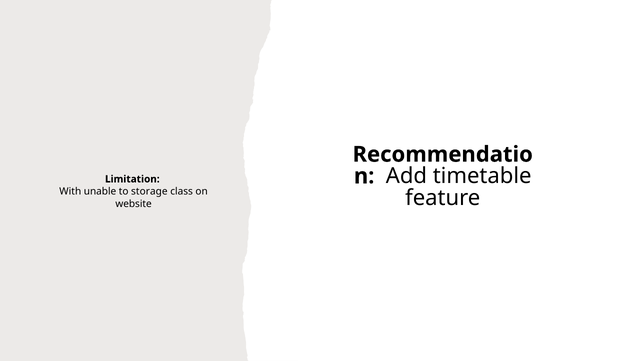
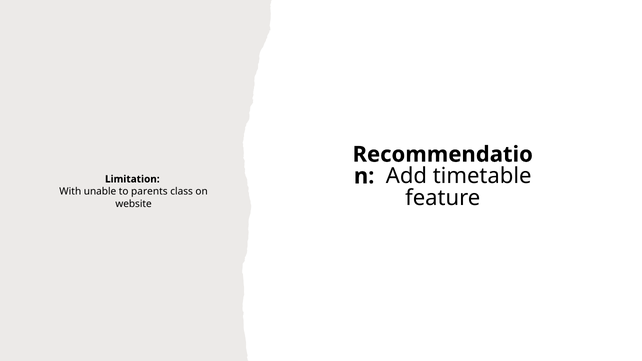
storage: storage -> parents (149, 191)
